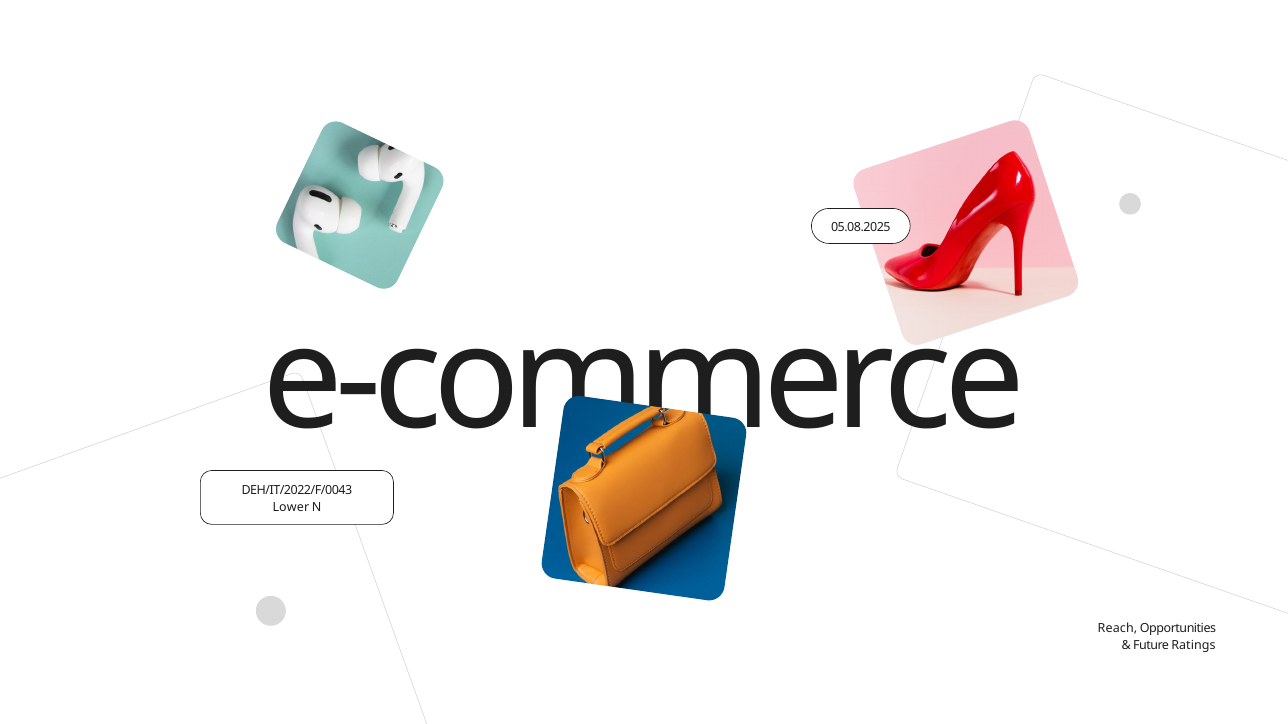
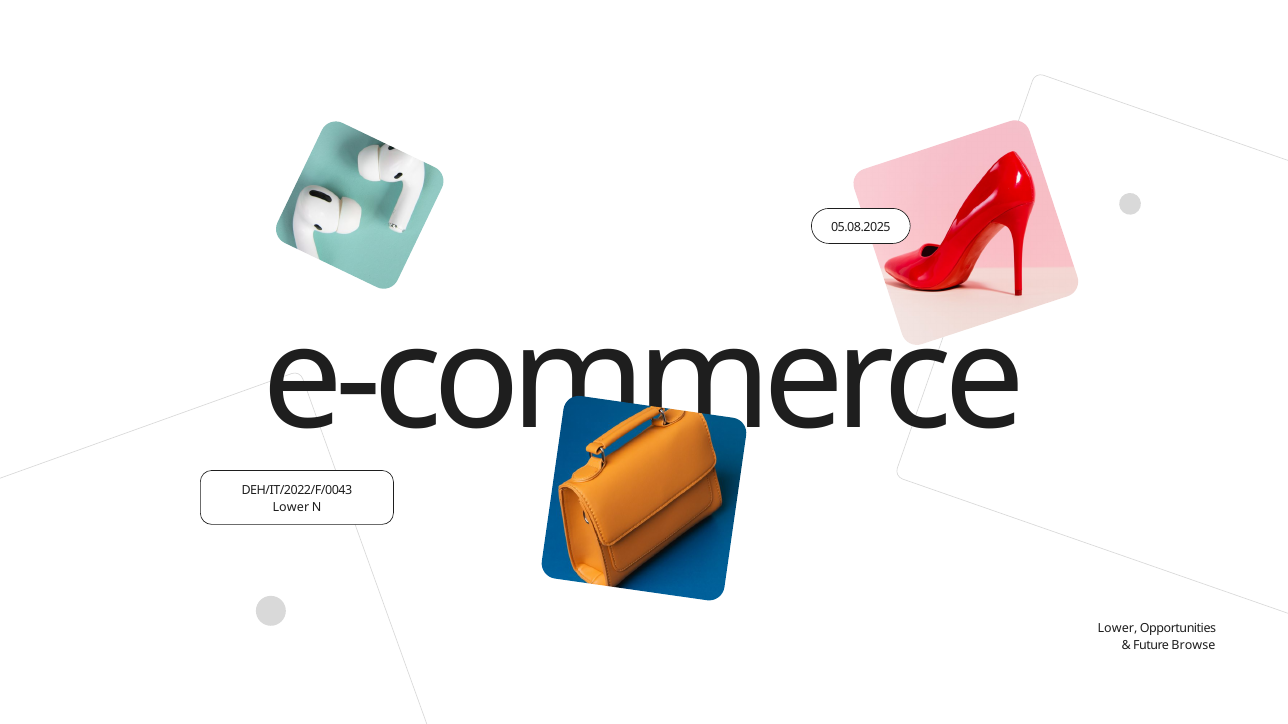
Reach: Reach -> Lower (1118, 629)
Ratings: Ratings -> Browse (1193, 646)
